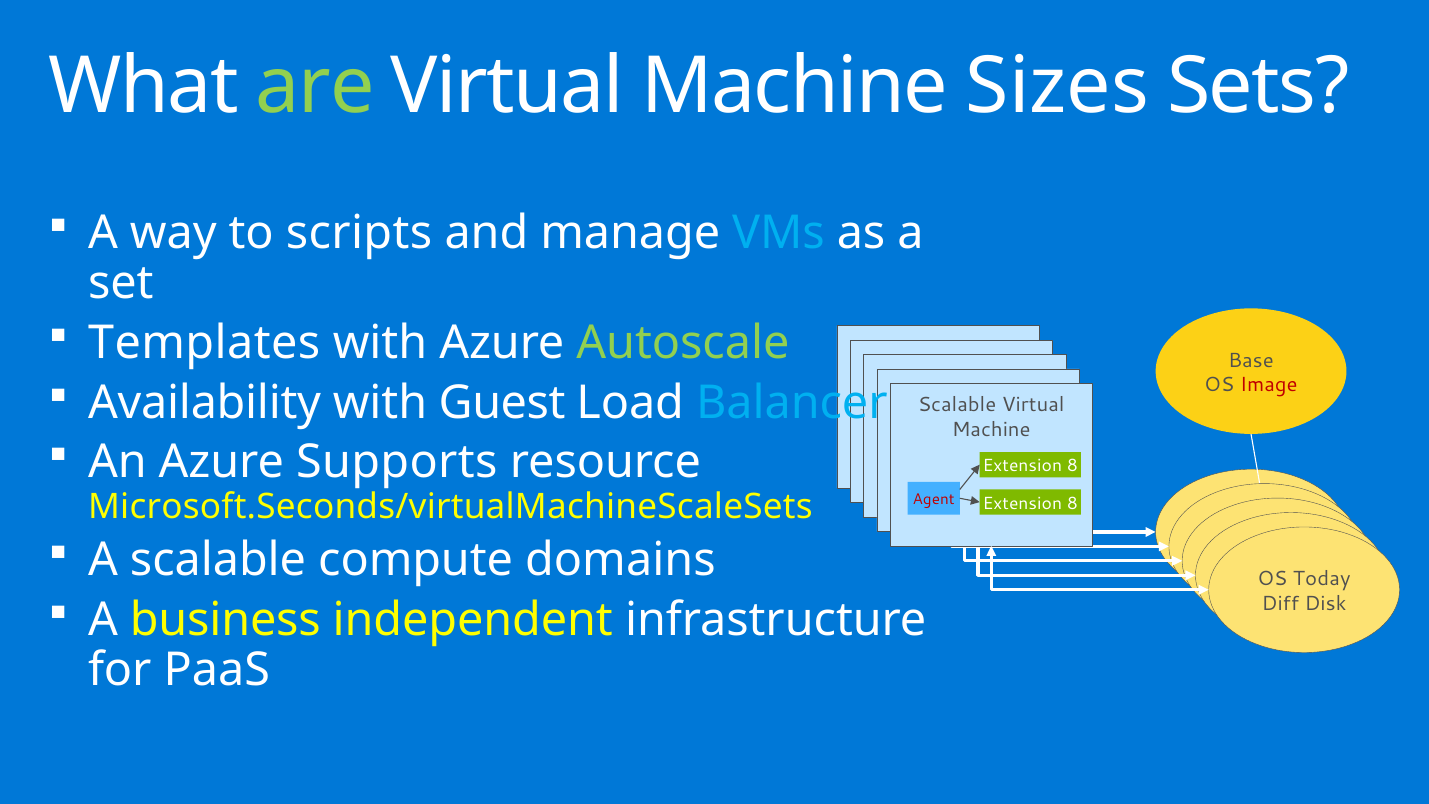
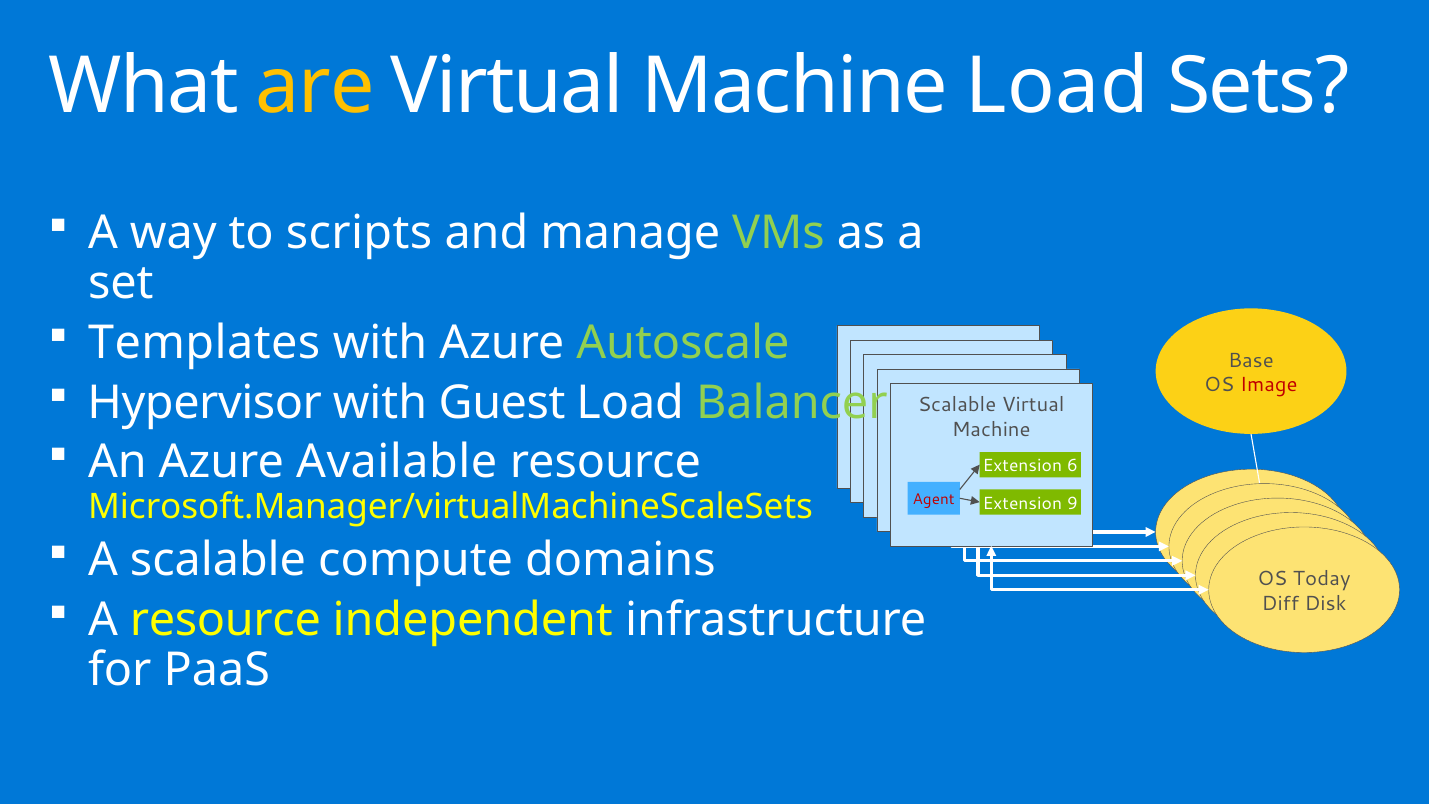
are colour: light green -> yellow (315, 87)
Machine Sizes: Sizes -> Load (1057, 87)
VMs colour: light blue -> light green (778, 233)
Availability: Availability -> Hypervisor (205, 403)
Balancer colour: light blue -> light green (792, 403)
Supports: Supports -> Available (397, 462)
8: 8 -> 6 (1072, 466)
8: 8 -> 9 (1072, 503)
Microsoft.Seconds/virtualMachineScaleSets: Microsoft.Seconds/virtualMachineScaleSets -> Microsoft.Manager/virtualMachineScaleSets (451, 506)
A business: business -> resource (225, 620)
